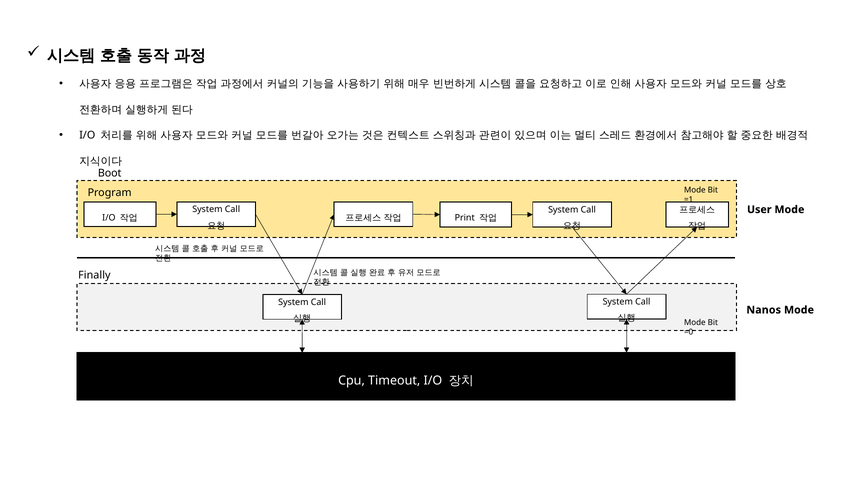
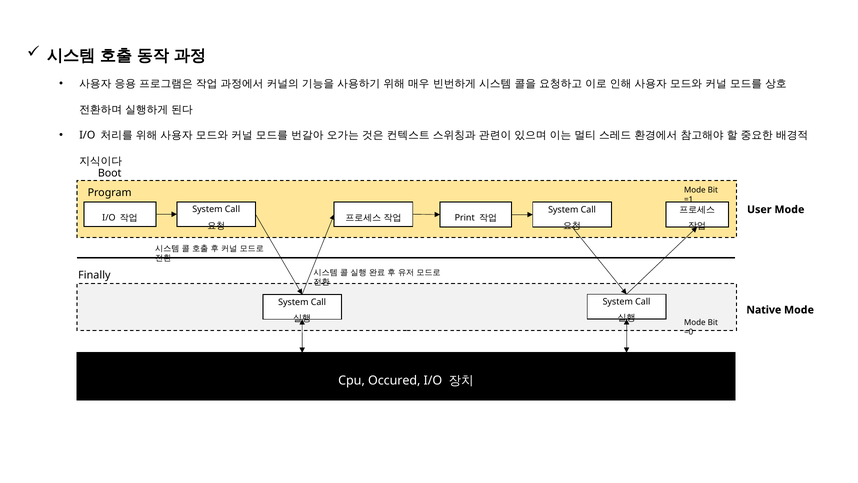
Nanos: Nanos -> Native (764, 310)
Timeout: Timeout -> Occured (394, 381)
